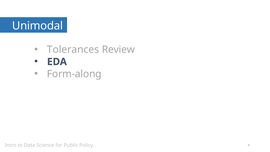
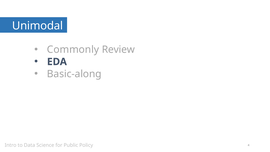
Tolerances: Tolerances -> Commonly (73, 50)
Form-along: Form-along -> Basic-along (74, 74)
